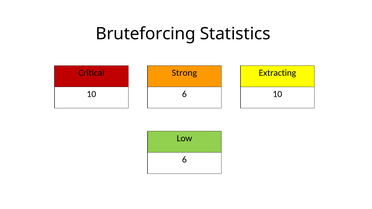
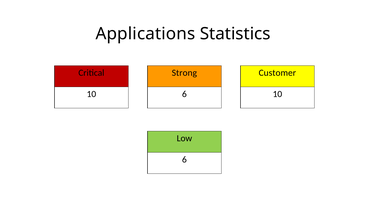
Bruteforcing: Bruteforcing -> Applications (145, 34)
Extracting: Extracting -> Customer (277, 73)
